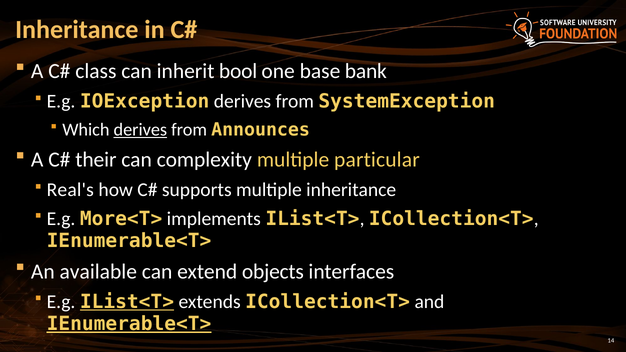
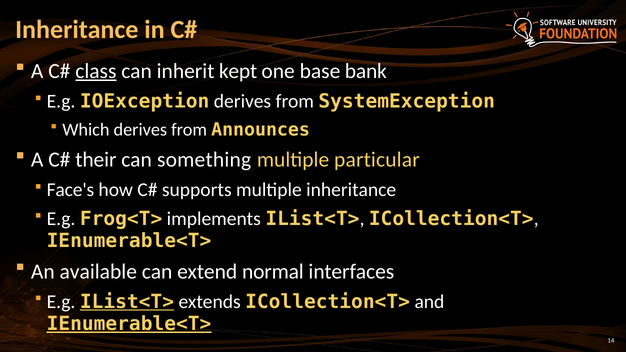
class underline: none -> present (96, 71)
bool: bool -> kept (238, 71)
derives underline: present -> none (140, 130)
complexity: complexity -> something (204, 160)
Real's: Real's -> Face's (70, 190)
More<T>: More<T> -> Frog<T> (121, 219)
objects: objects -> normal (273, 272)
